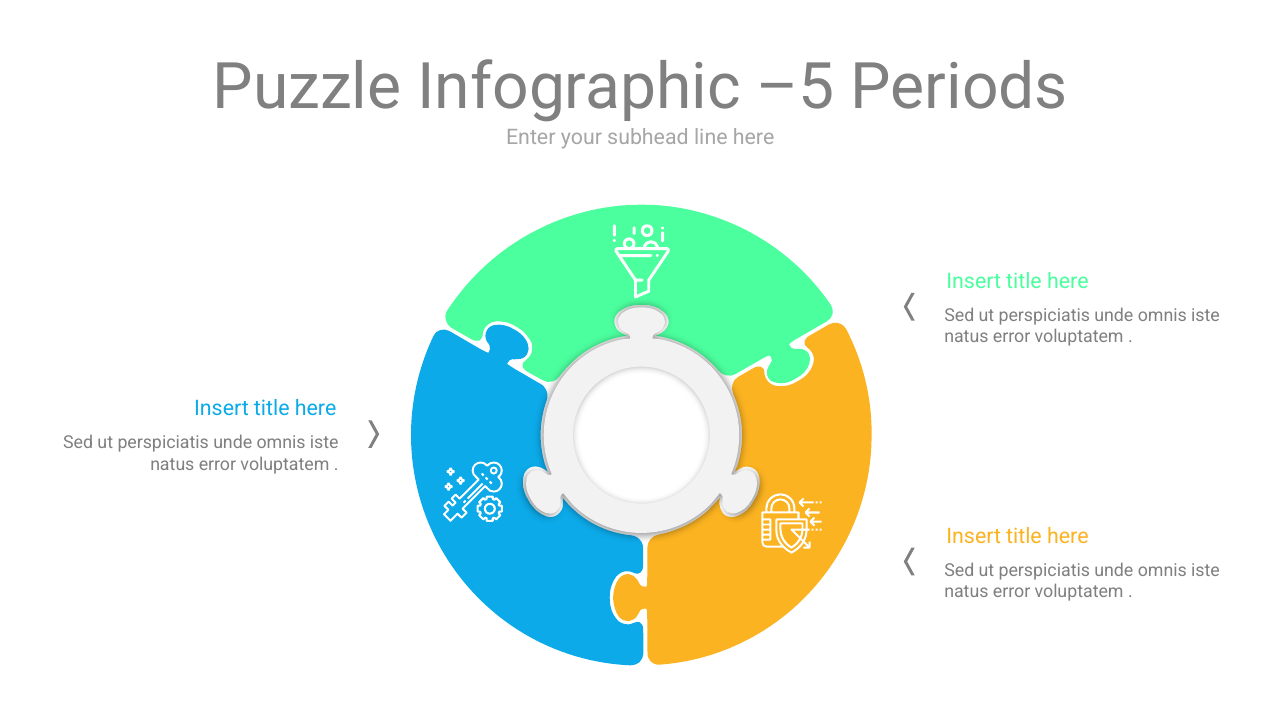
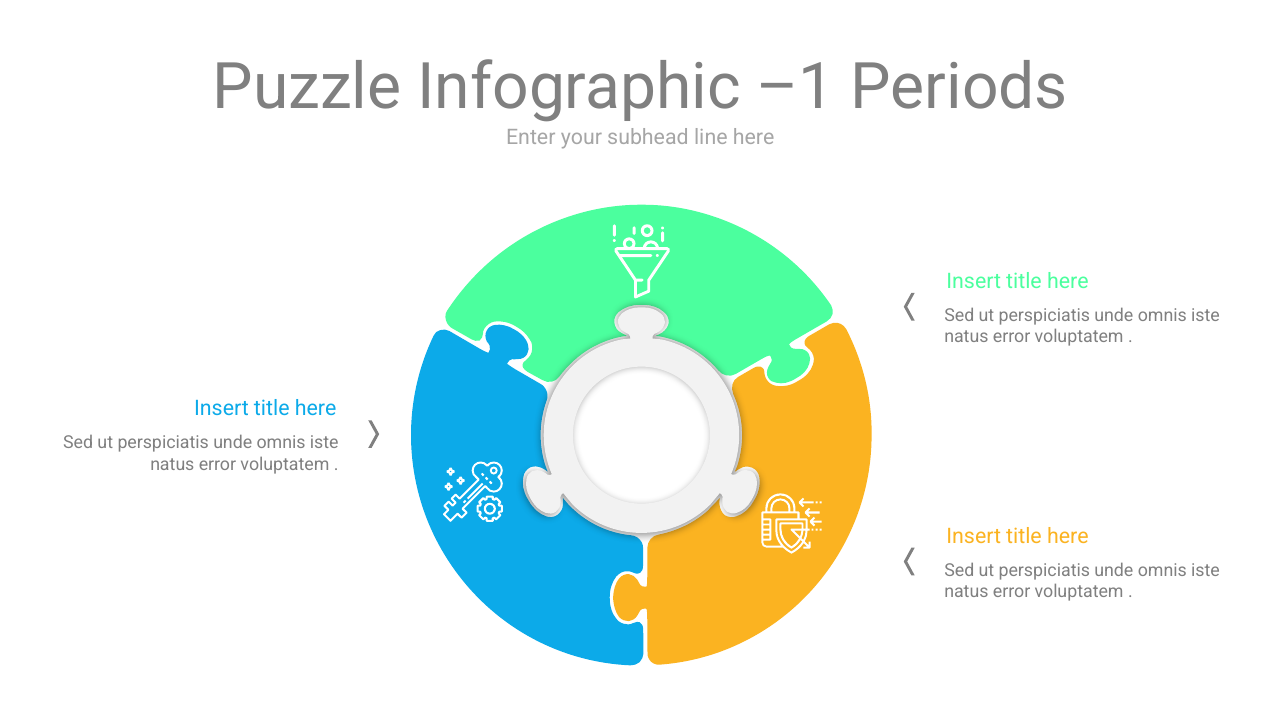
–5: –5 -> –1 (796, 87)
